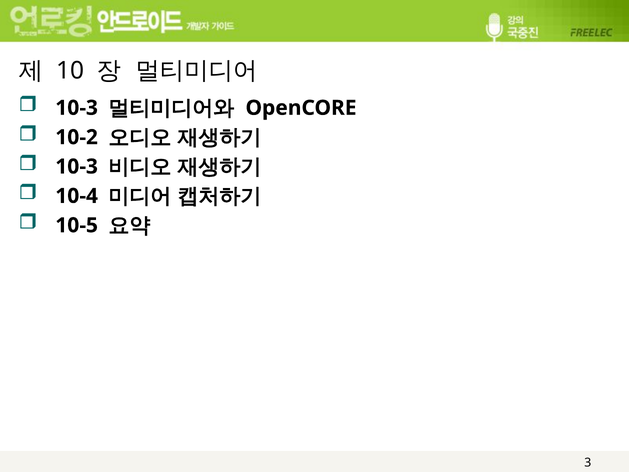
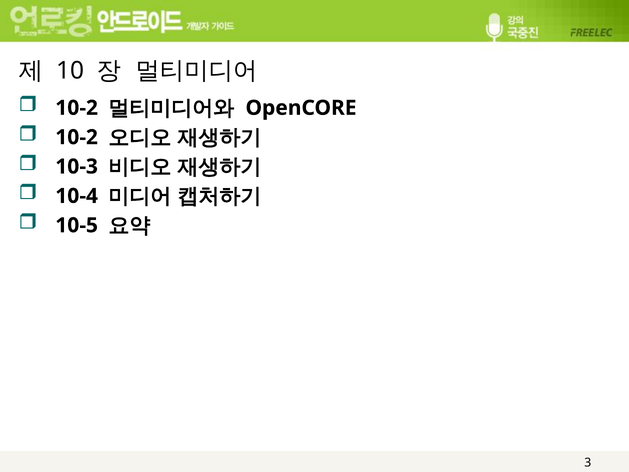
10-3: 10-3 -> 10-2 (77, 108)
